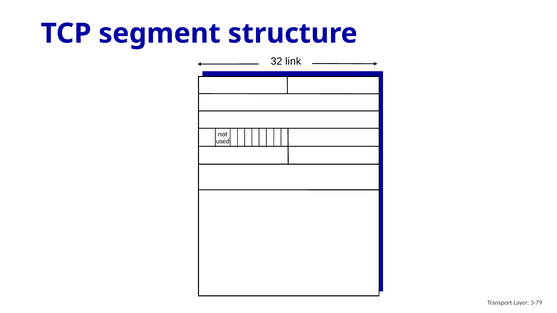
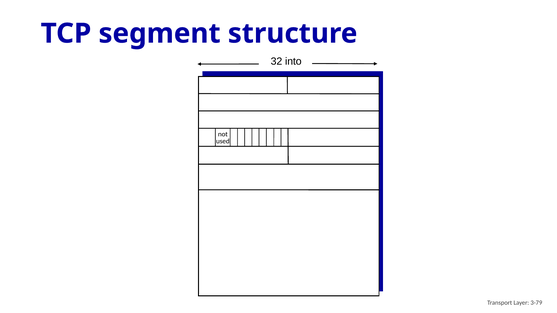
link: link -> into (293, 61)
